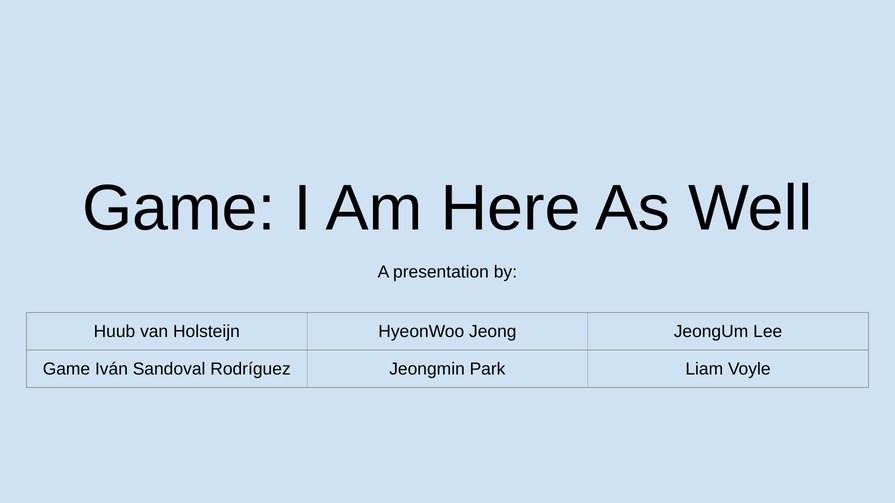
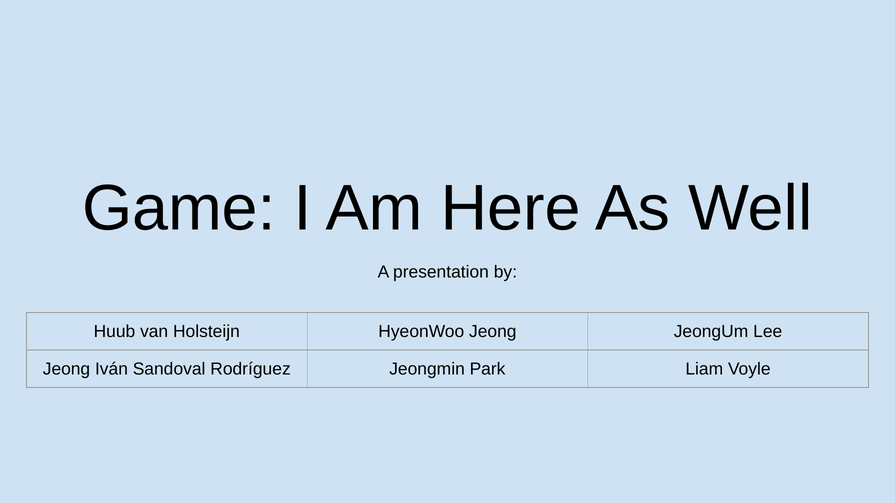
Game: Game -> Jeong (66, 369)
